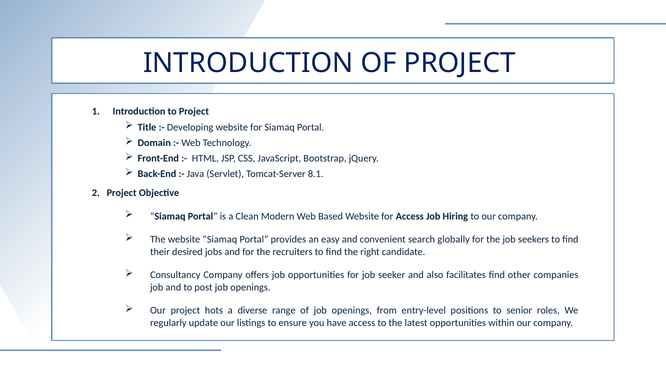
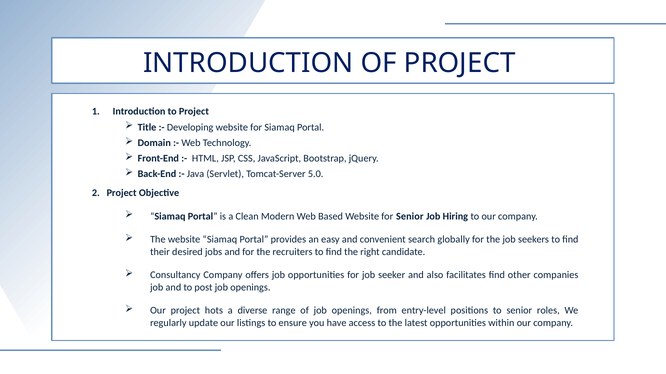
8.1: 8.1 -> 5.0 (316, 174)
for Access: Access -> Senior (410, 217)
